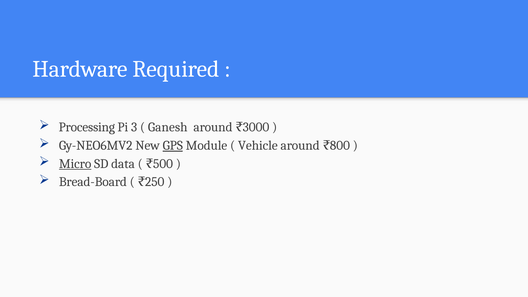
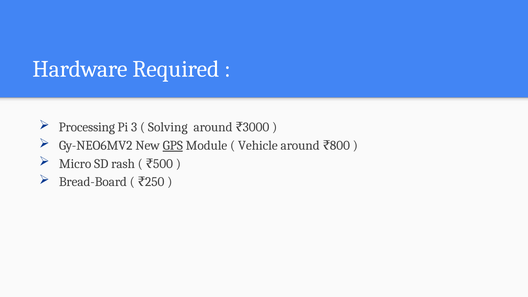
Ganesh: Ganesh -> Solving (168, 127)
Micro underline: present -> none (75, 164)
data: data -> rash (123, 164)
